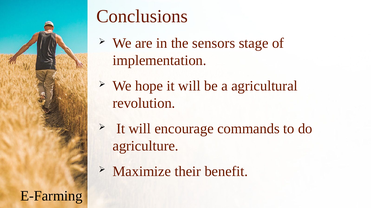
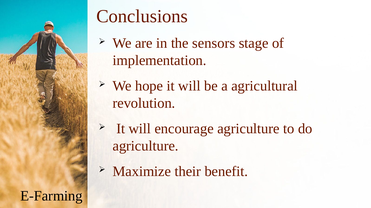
encourage commands: commands -> agriculture (248, 129)
